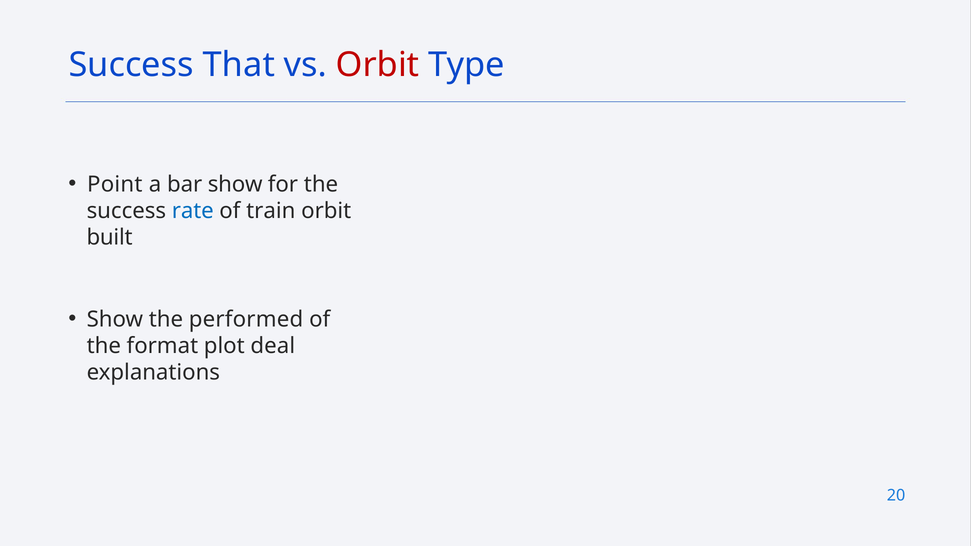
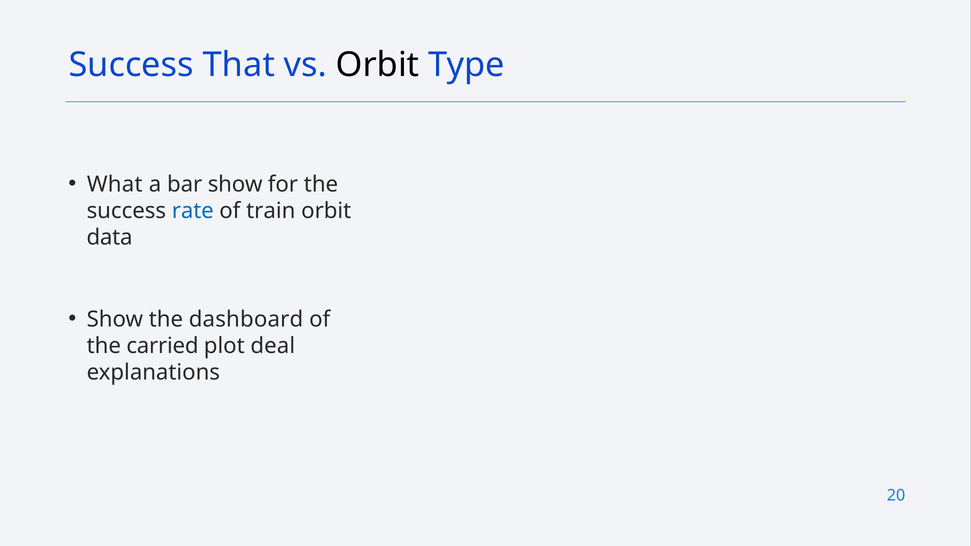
Orbit colour: red -> black (378, 65)
Point: Point -> What (115, 184)
built: built -> data (110, 238)
performed: performed -> dashboard (246, 319)
format: format -> carried (162, 346)
